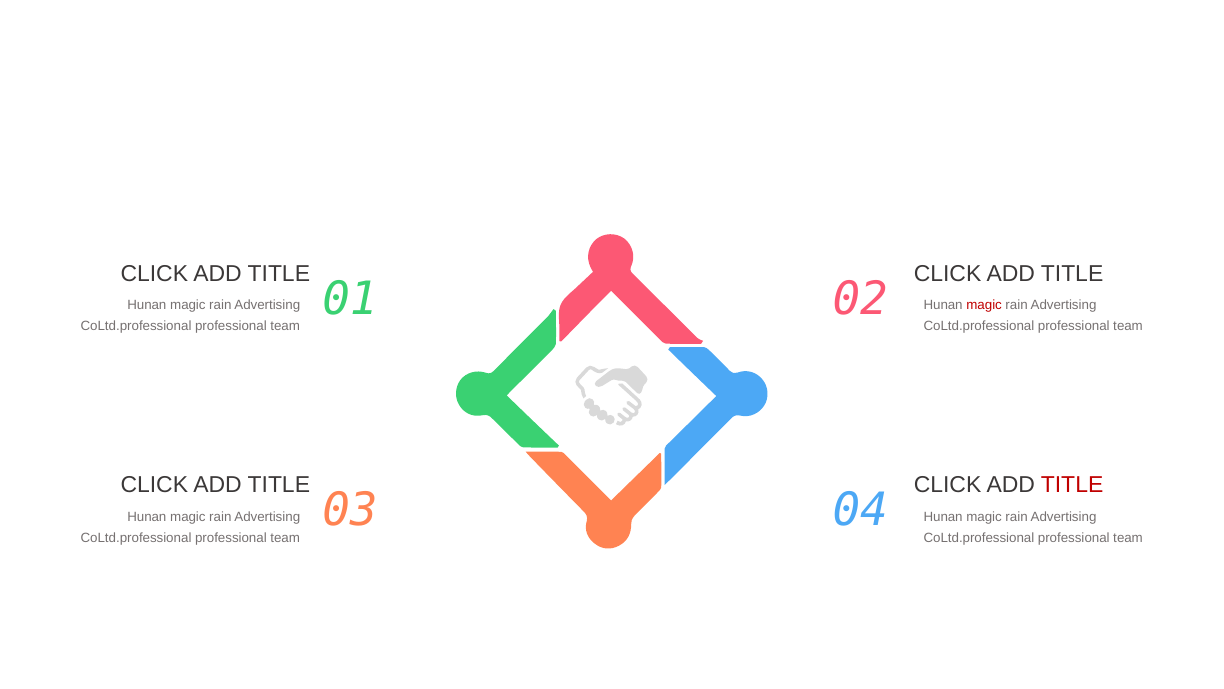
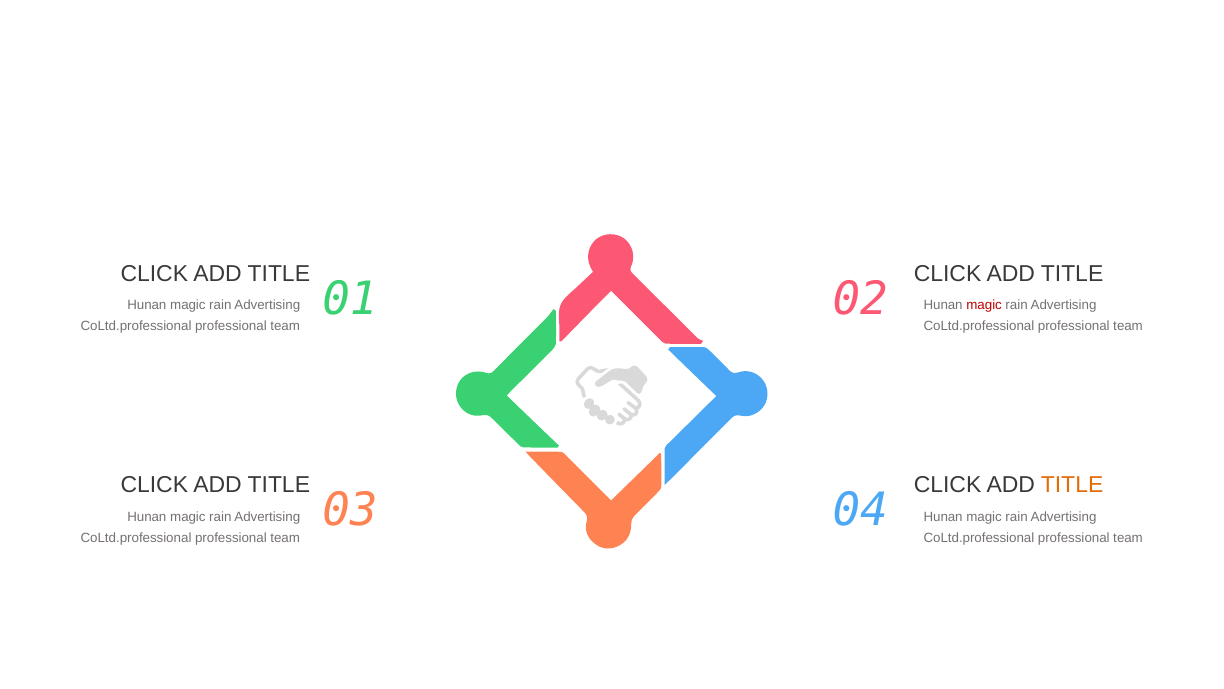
TITLE colour: red -> orange (1072, 485)
